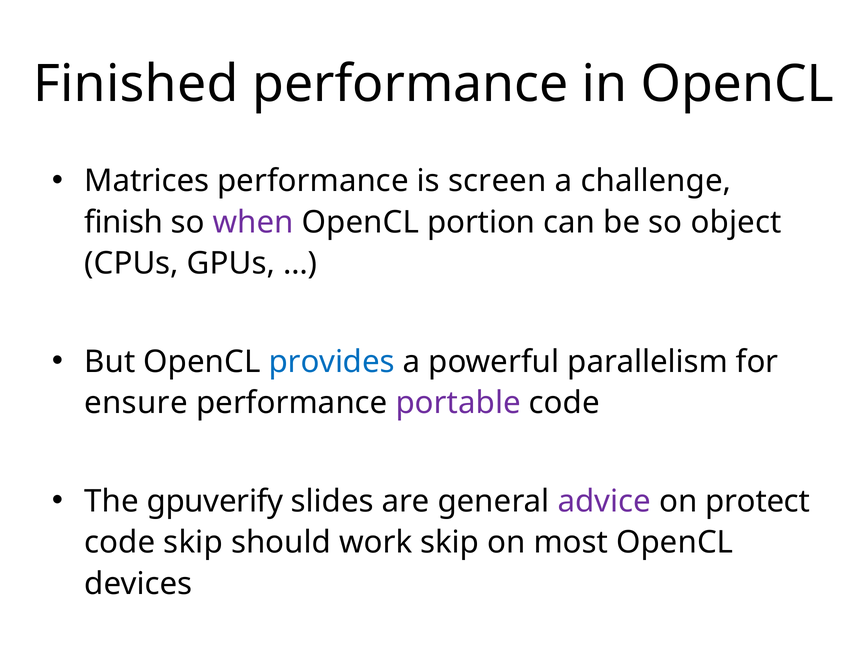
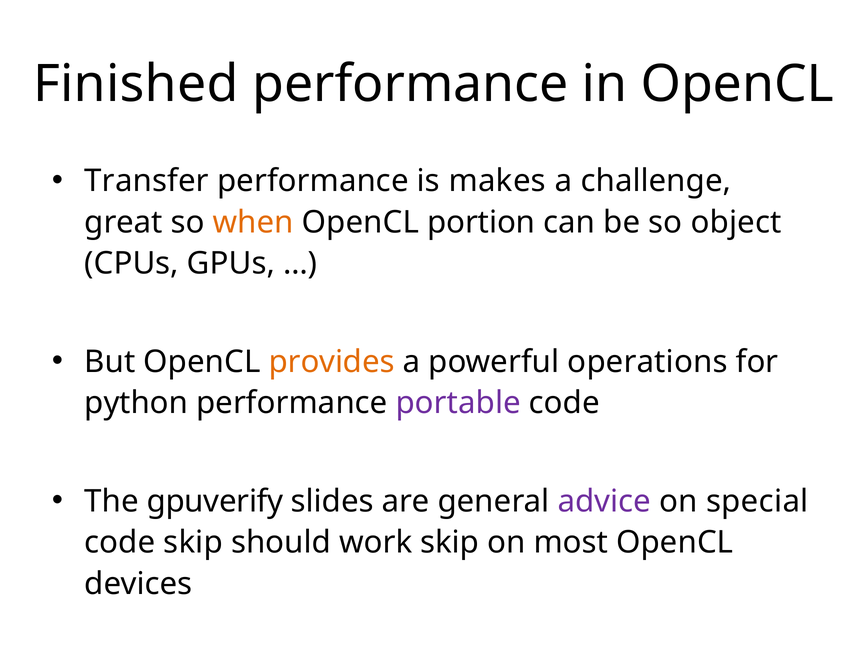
Matrices: Matrices -> Transfer (147, 181)
screen: screen -> makes (497, 181)
finish: finish -> great (124, 222)
when colour: purple -> orange (253, 222)
provides colour: blue -> orange (332, 361)
parallelism: parallelism -> operations (648, 361)
ensure: ensure -> python (136, 403)
protect: protect -> special (757, 501)
